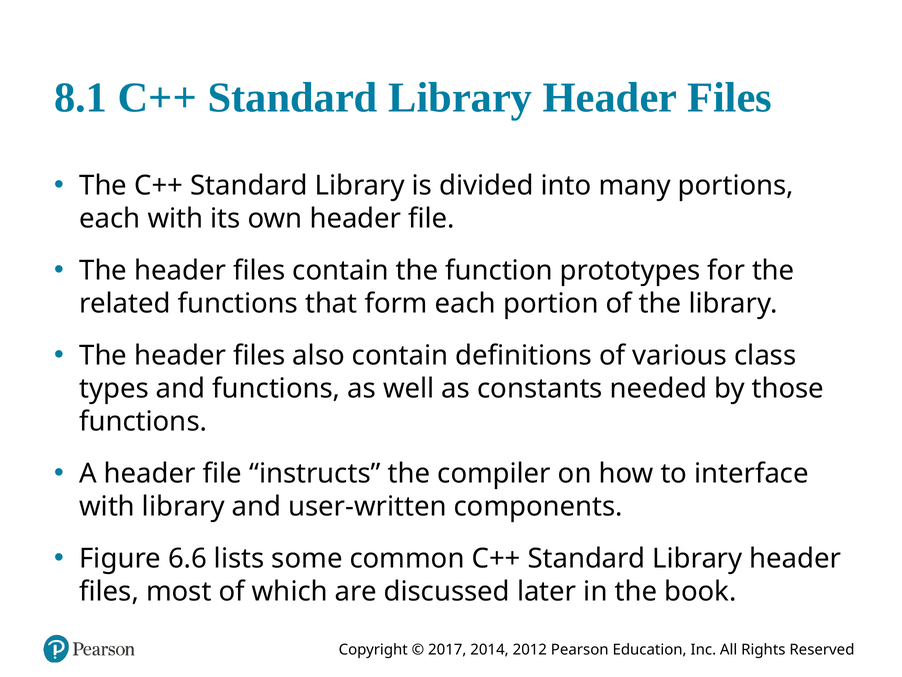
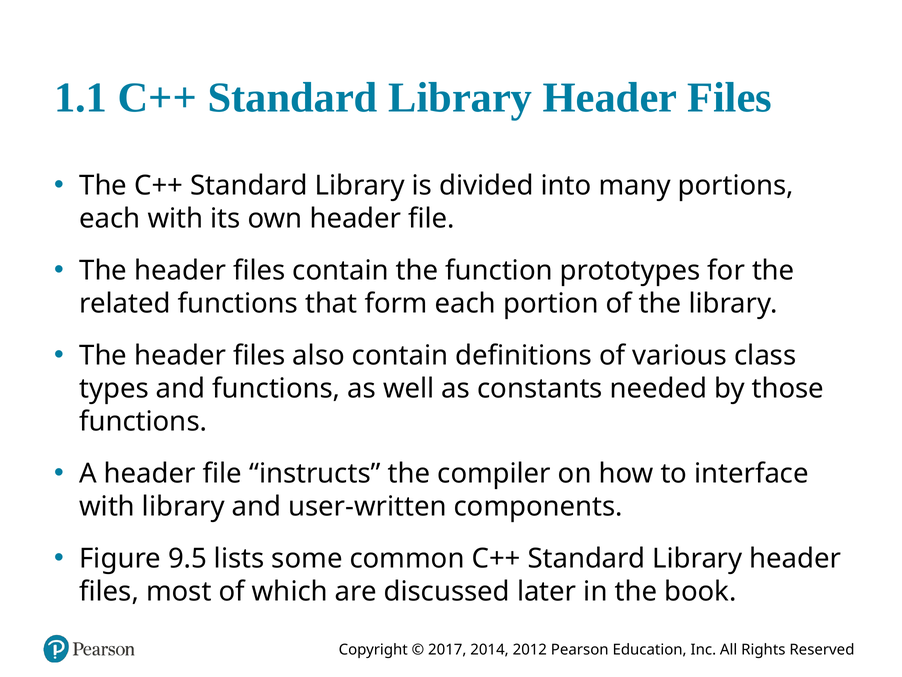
8.1: 8.1 -> 1.1 (81, 98)
6.6: 6.6 -> 9.5 (187, 558)
